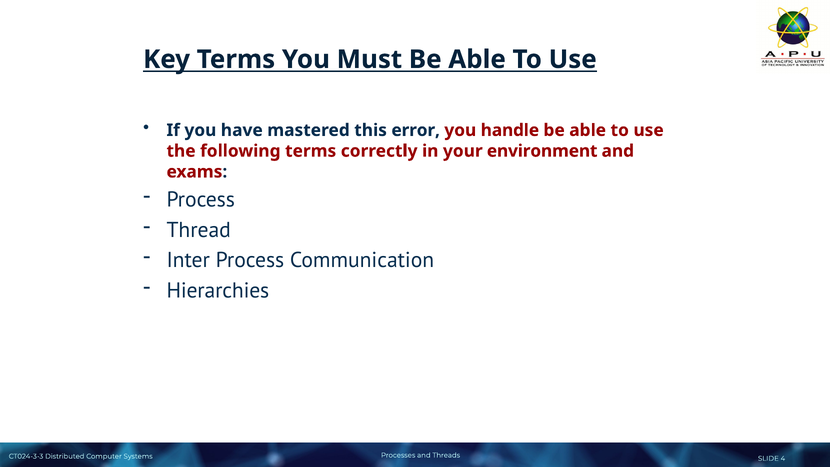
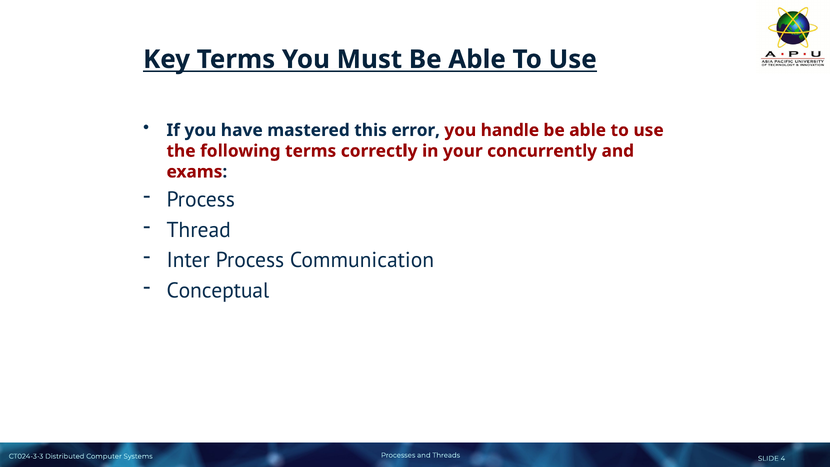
environment: environment -> concurrently (542, 151)
Hierarchies: Hierarchies -> Conceptual (218, 290)
